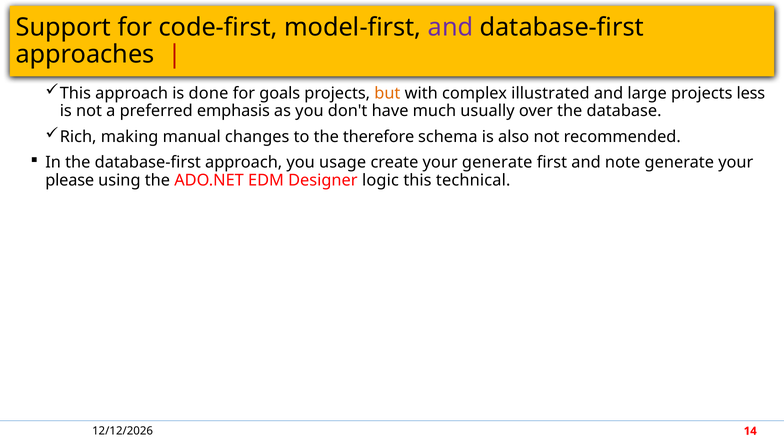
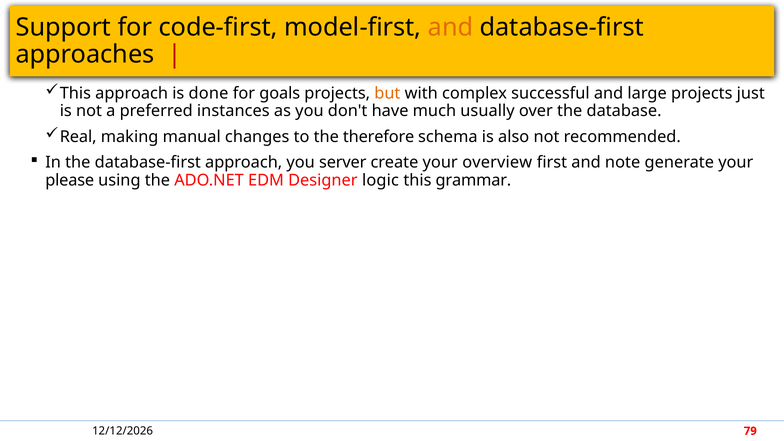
and colour: purple -> orange (451, 27)
illustrated: illustrated -> successful (550, 93)
less: less -> just (751, 93)
emphasis: emphasis -> instances (233, 111)
Rich: Rich -> Real (78, 137)
usage: usage -> server (343, 163)
your generate: generate -> overview (497, 163)
technical: technical -> grammar (473, 180)
14: 14 -> 79 (750, 431)
